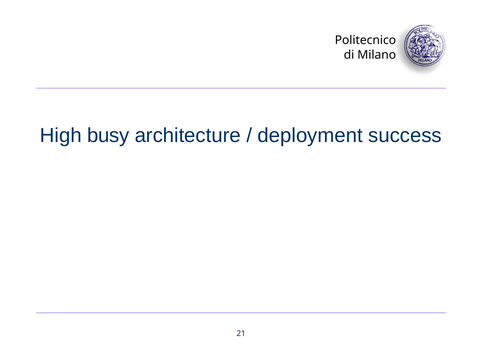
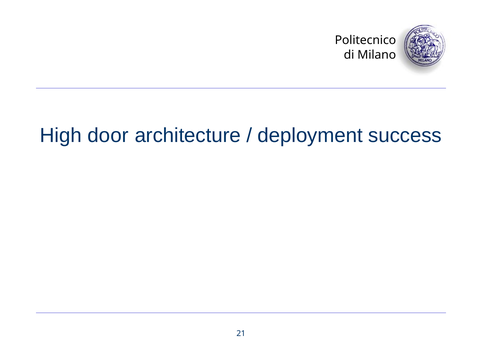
busy: busy -> door (108, 136)
